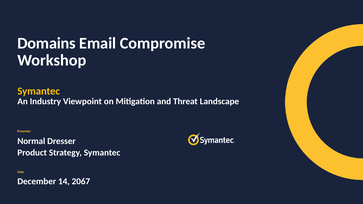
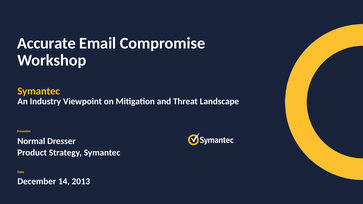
Domains: Domains -> Accurate (47, 43)
2067: 2067 -> 2013 (81, 182)
